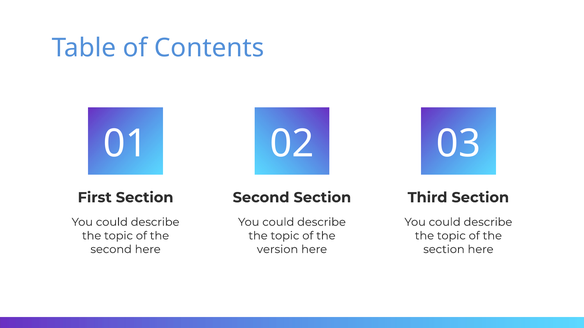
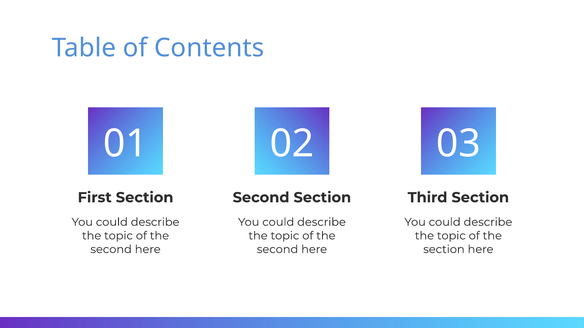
version: version -> second (278, 250)
